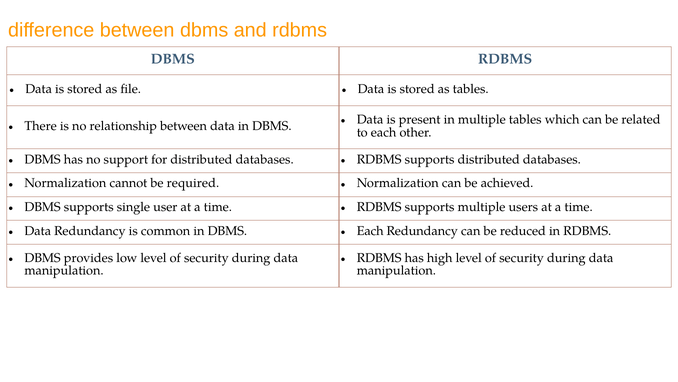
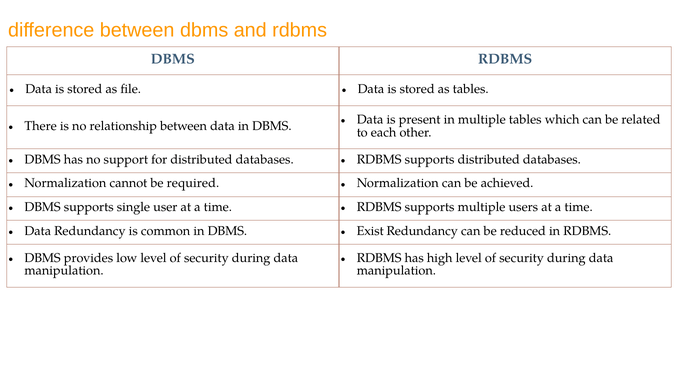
Each: Each -> Exist (370, 231)
